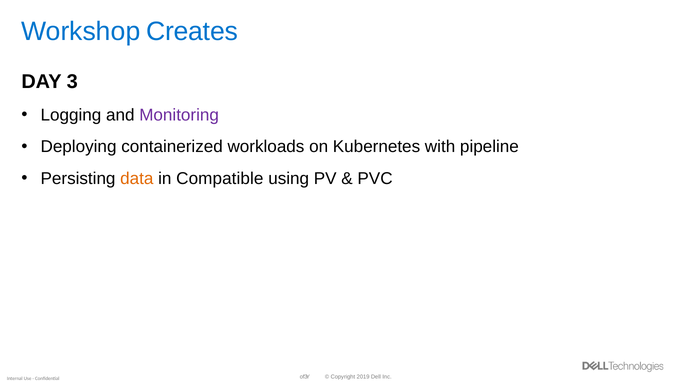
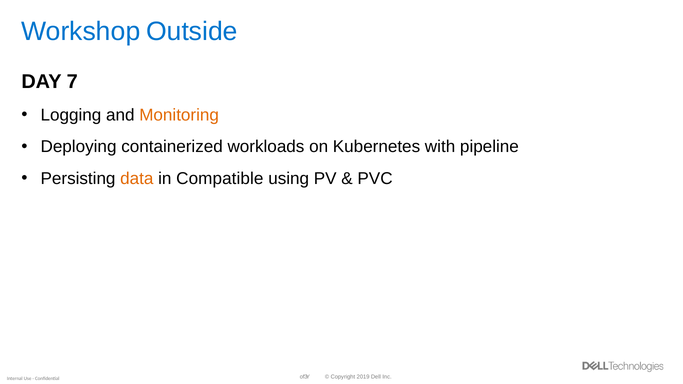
Creates: Creates -> Outside (192, 31)
DAY 3: 3 -> 7 (72, 82)
Monitoring colour: purple -> orange (179, 115)
